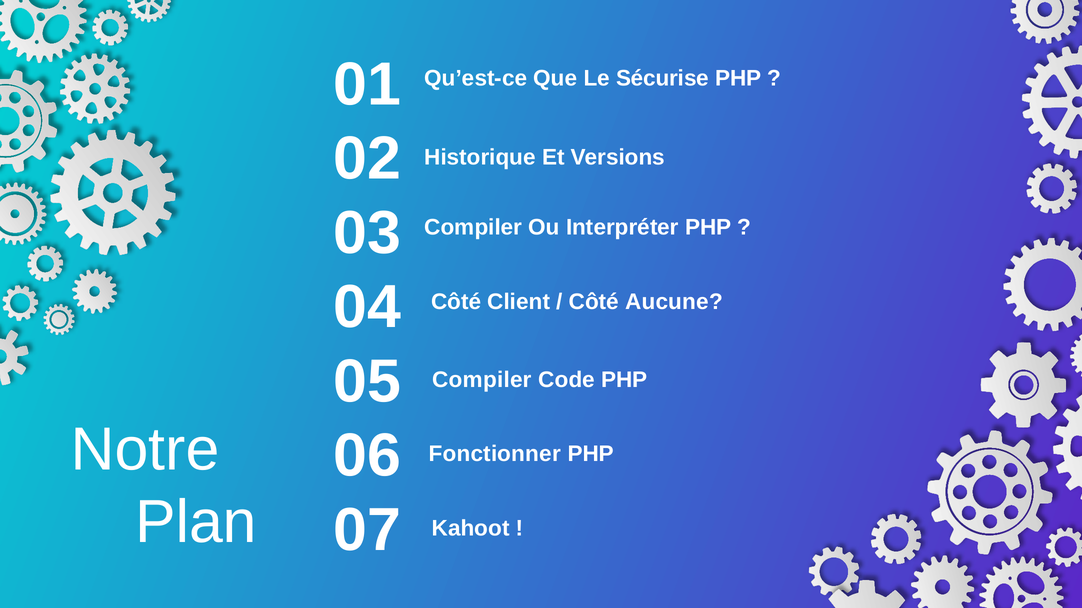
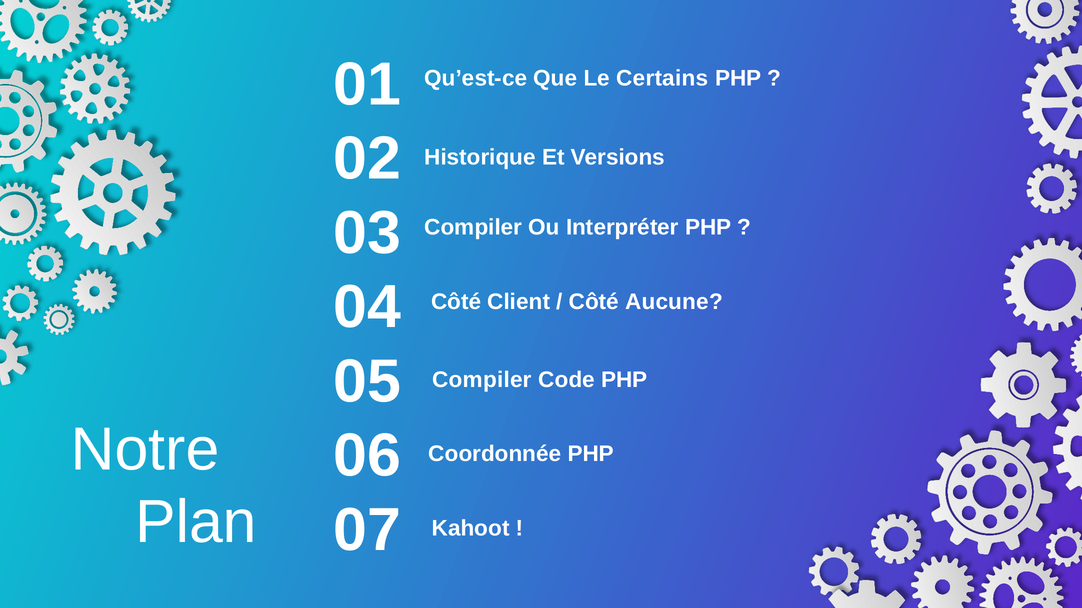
Sécurise: Sécurise -> Certains (662, 79)
Fonctionner: Fonctionner -> Coordonnée (495, 454)
